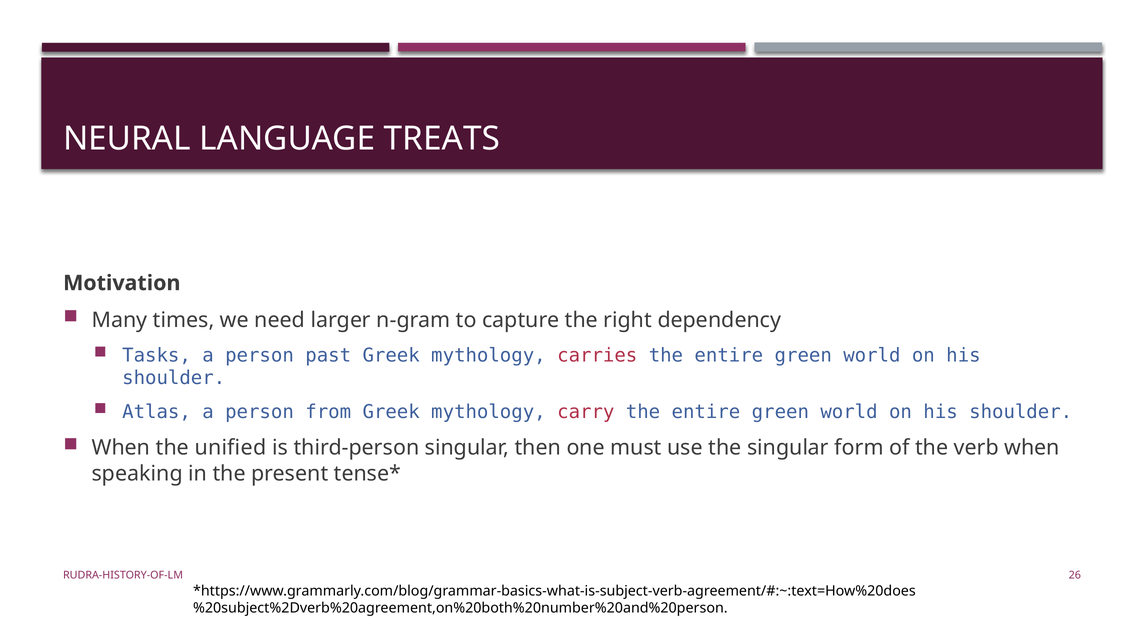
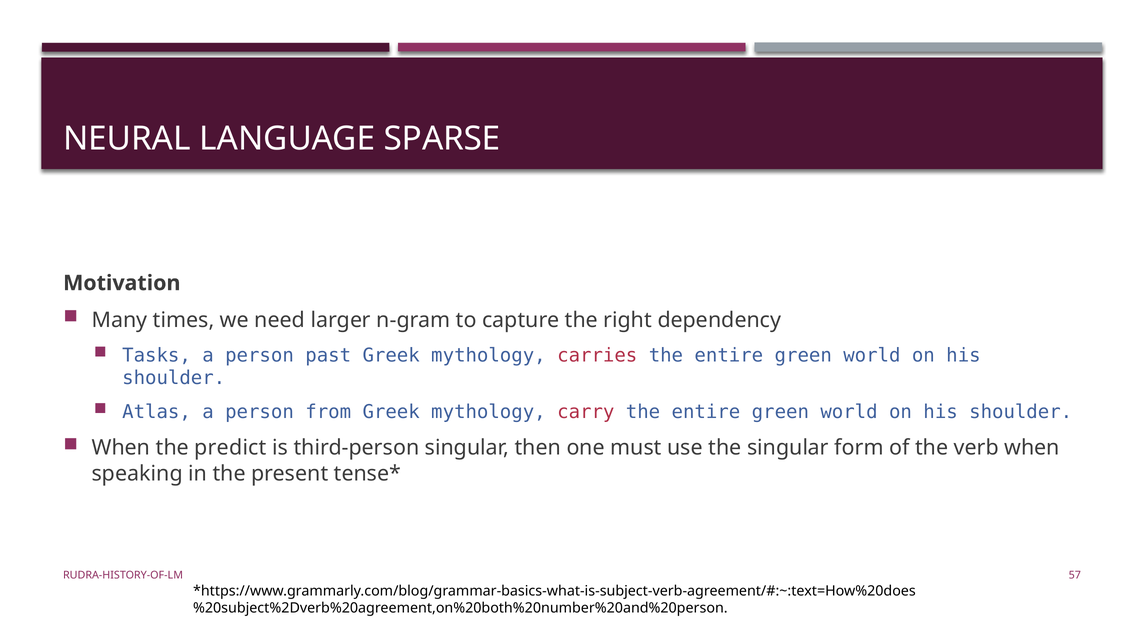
TREATS: TREATS -> SPARSE (442, 139)
unified: unified -> predict (230, 448)
26: 26 -> 57 (1075, 576)
